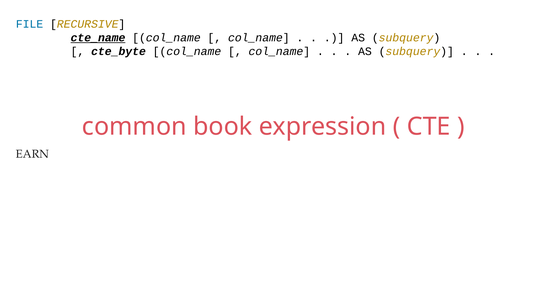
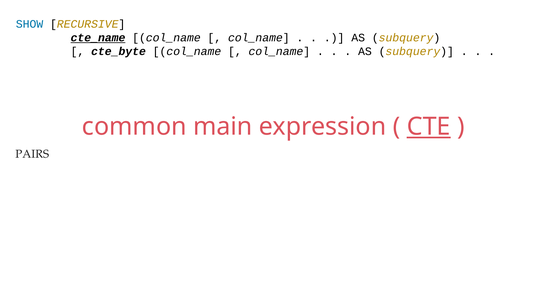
FILE: FILE -> SHOW (30, 24)
book: book -> main (223, 127)
CTE underline: none -> present (429, 127)
EARN: EARN -> PAIRS (32, 154)
